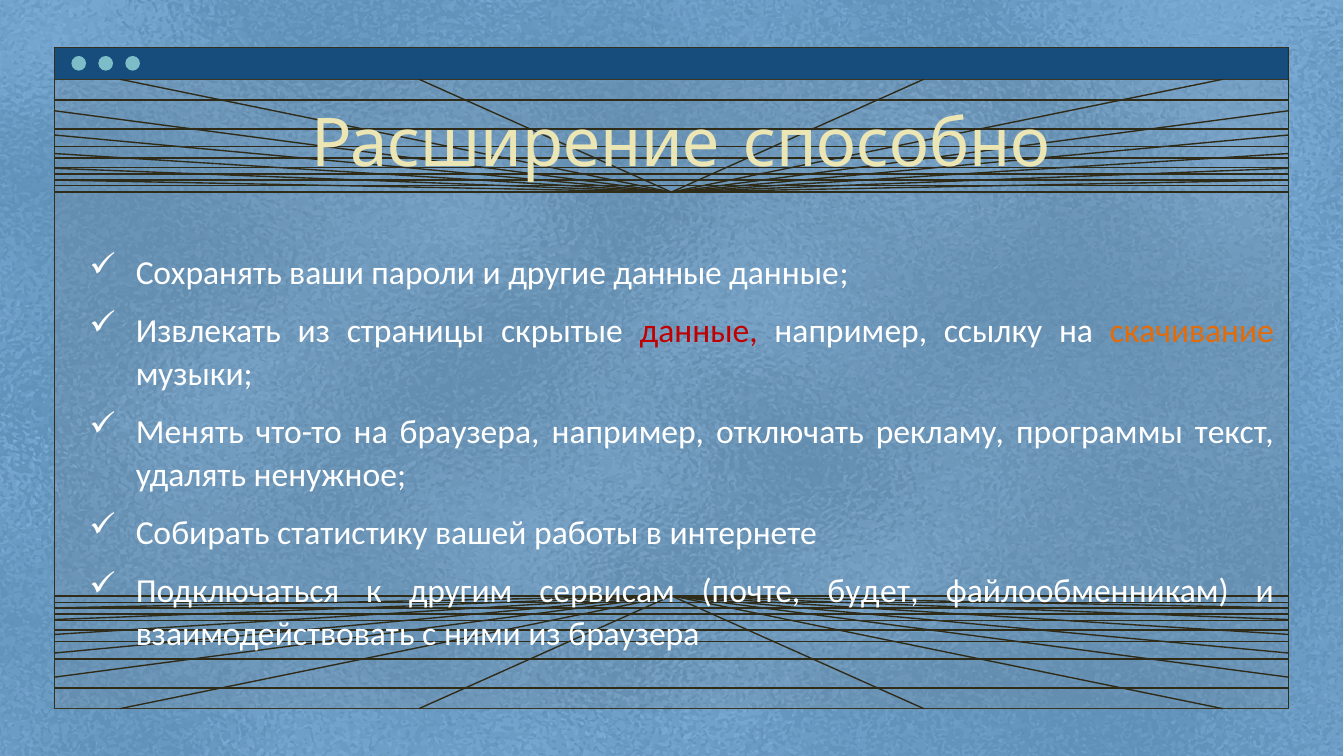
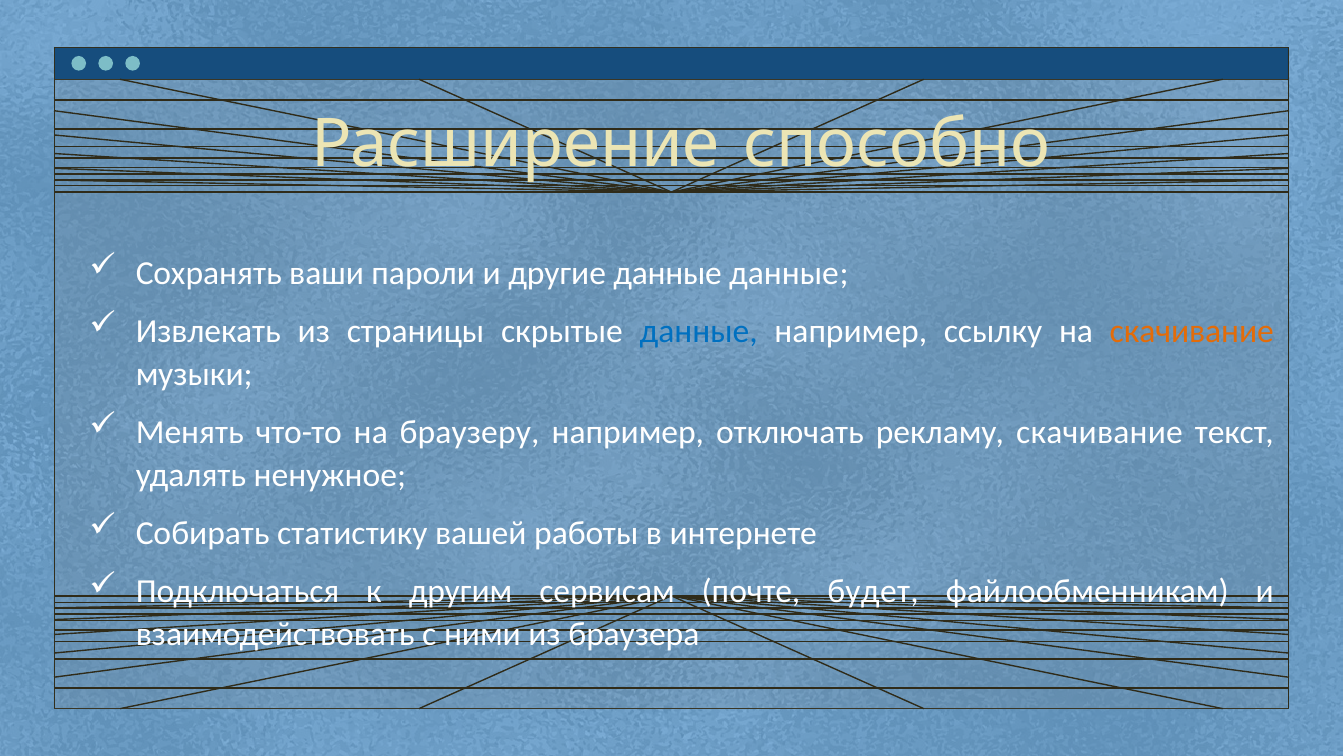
данные colour: red -> blue (699, 331)
на браузера: браузера -> браузеру (470, 432)
рекламу программы: программы -> скачивание (1100, 432)
